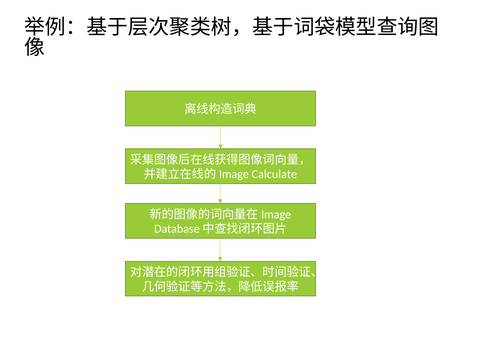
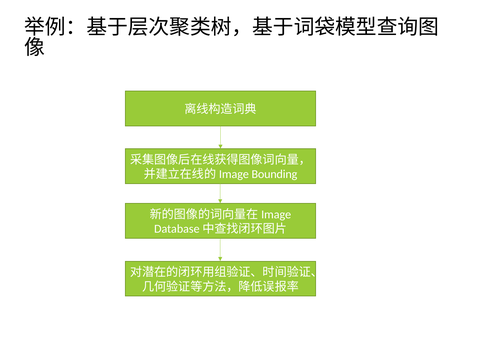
Calculate: Calculate -> Bounding (274, 174)
